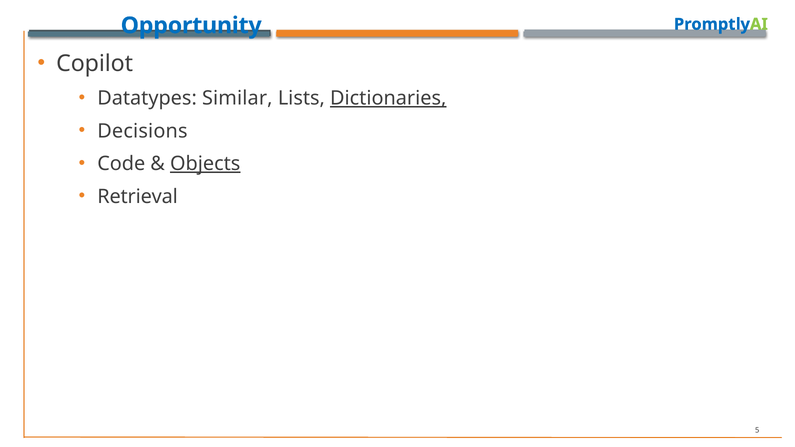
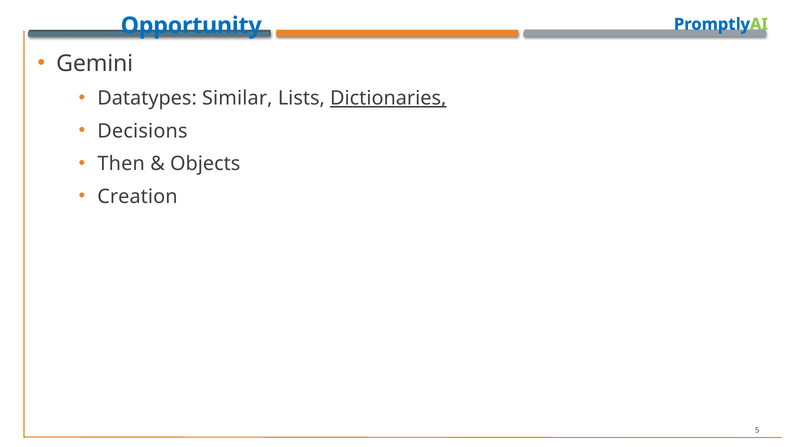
Copilot: Copilot -> Gemini (95, 64)
Code: Code -> Then (121, 164)
Objects underline: present -> none (205, 164)
Retrieval: Retrieval -> Creation (137, 197)
